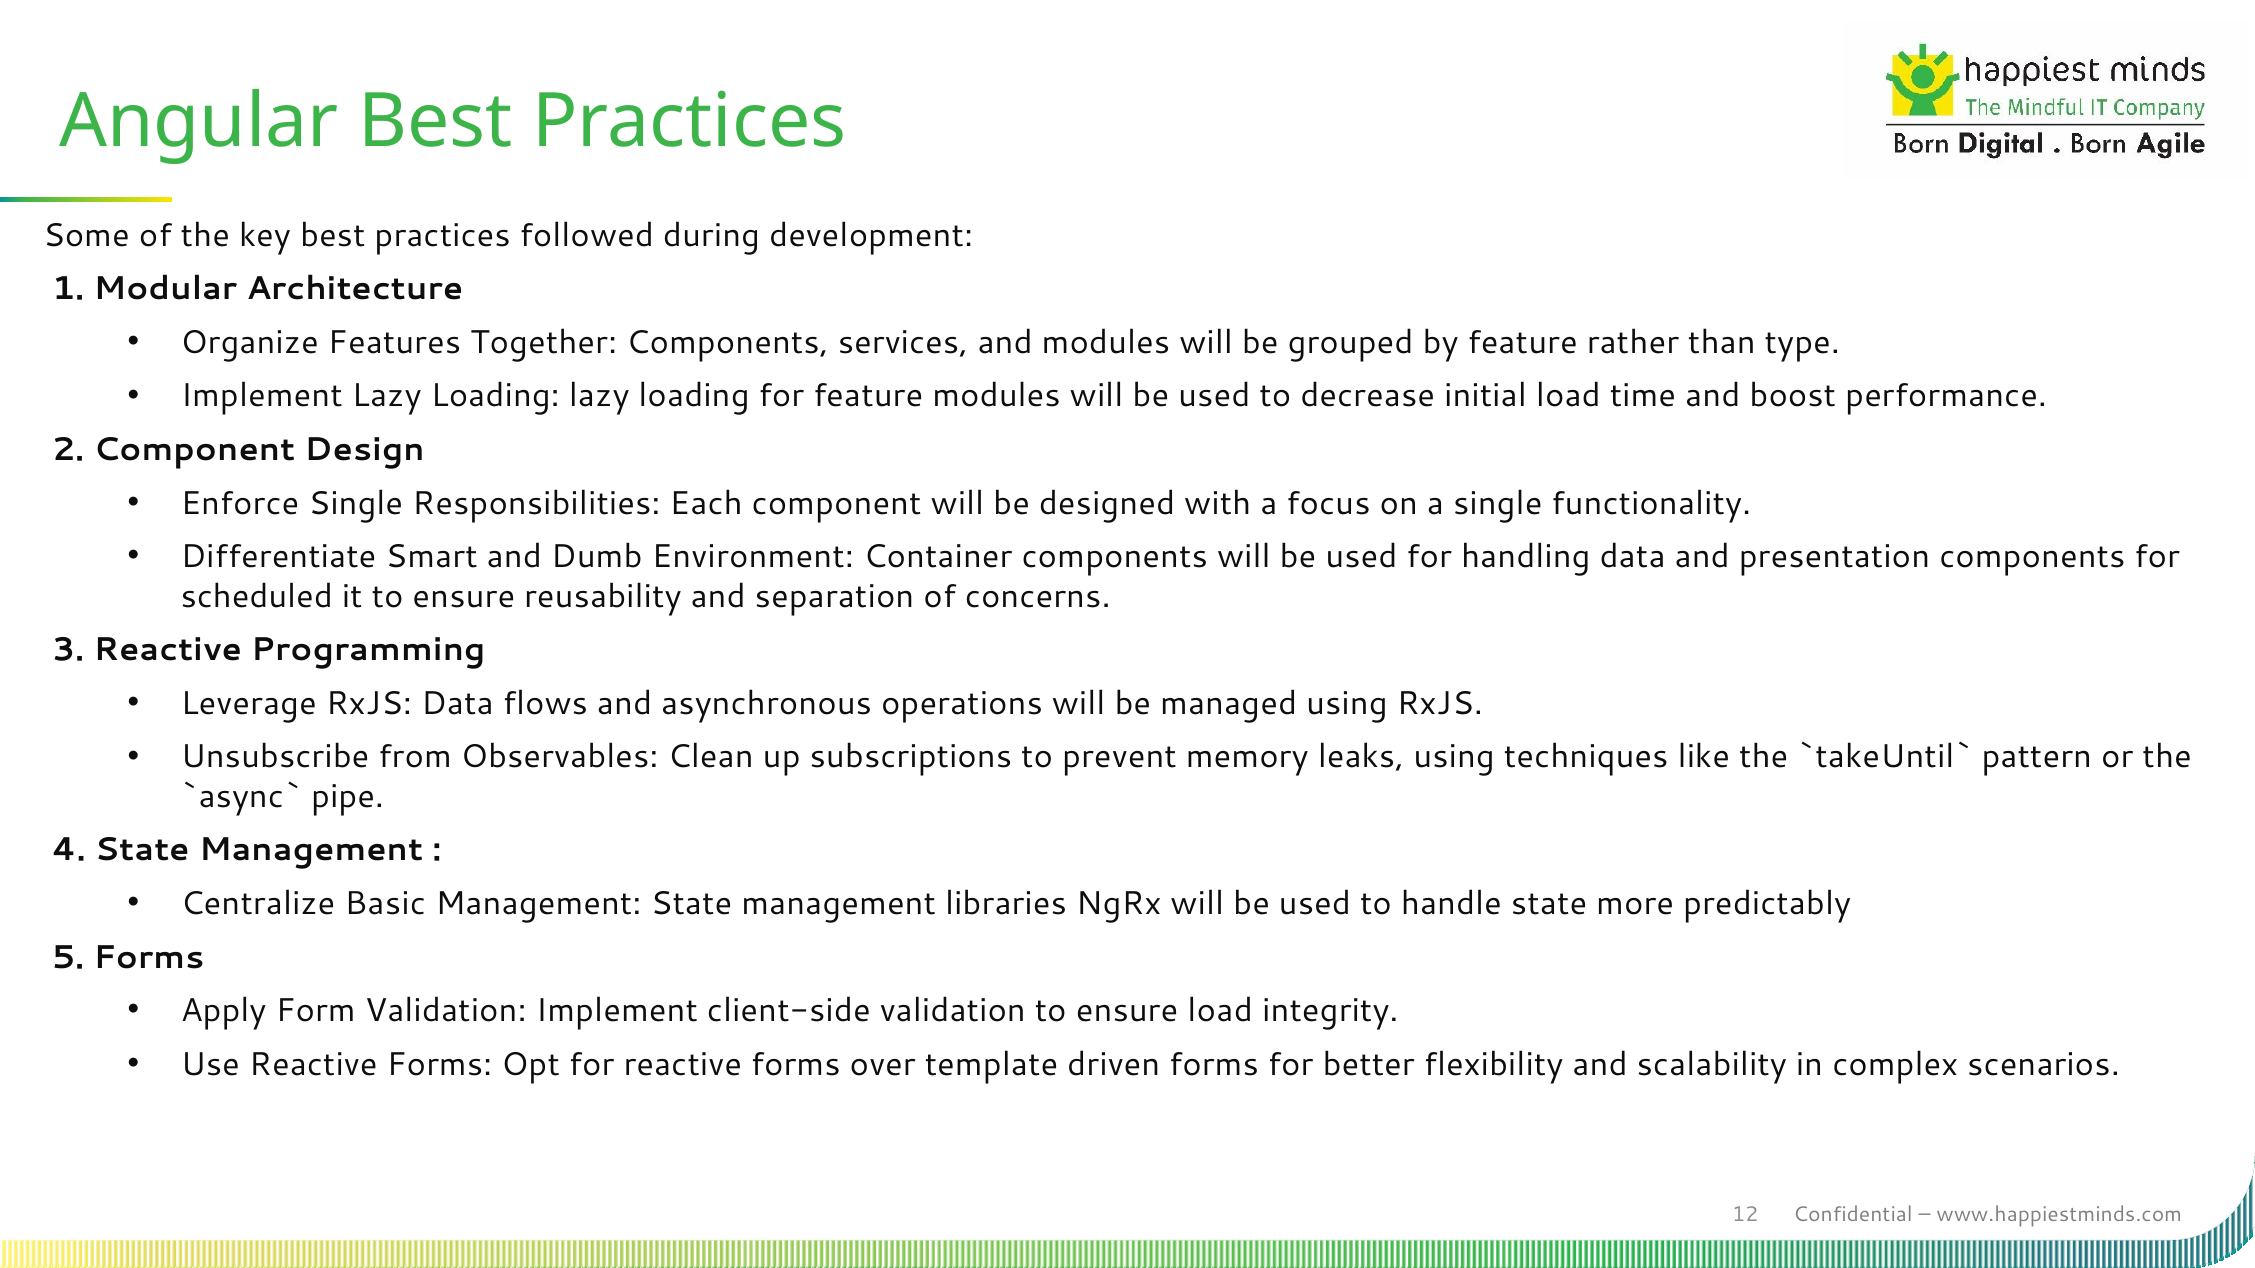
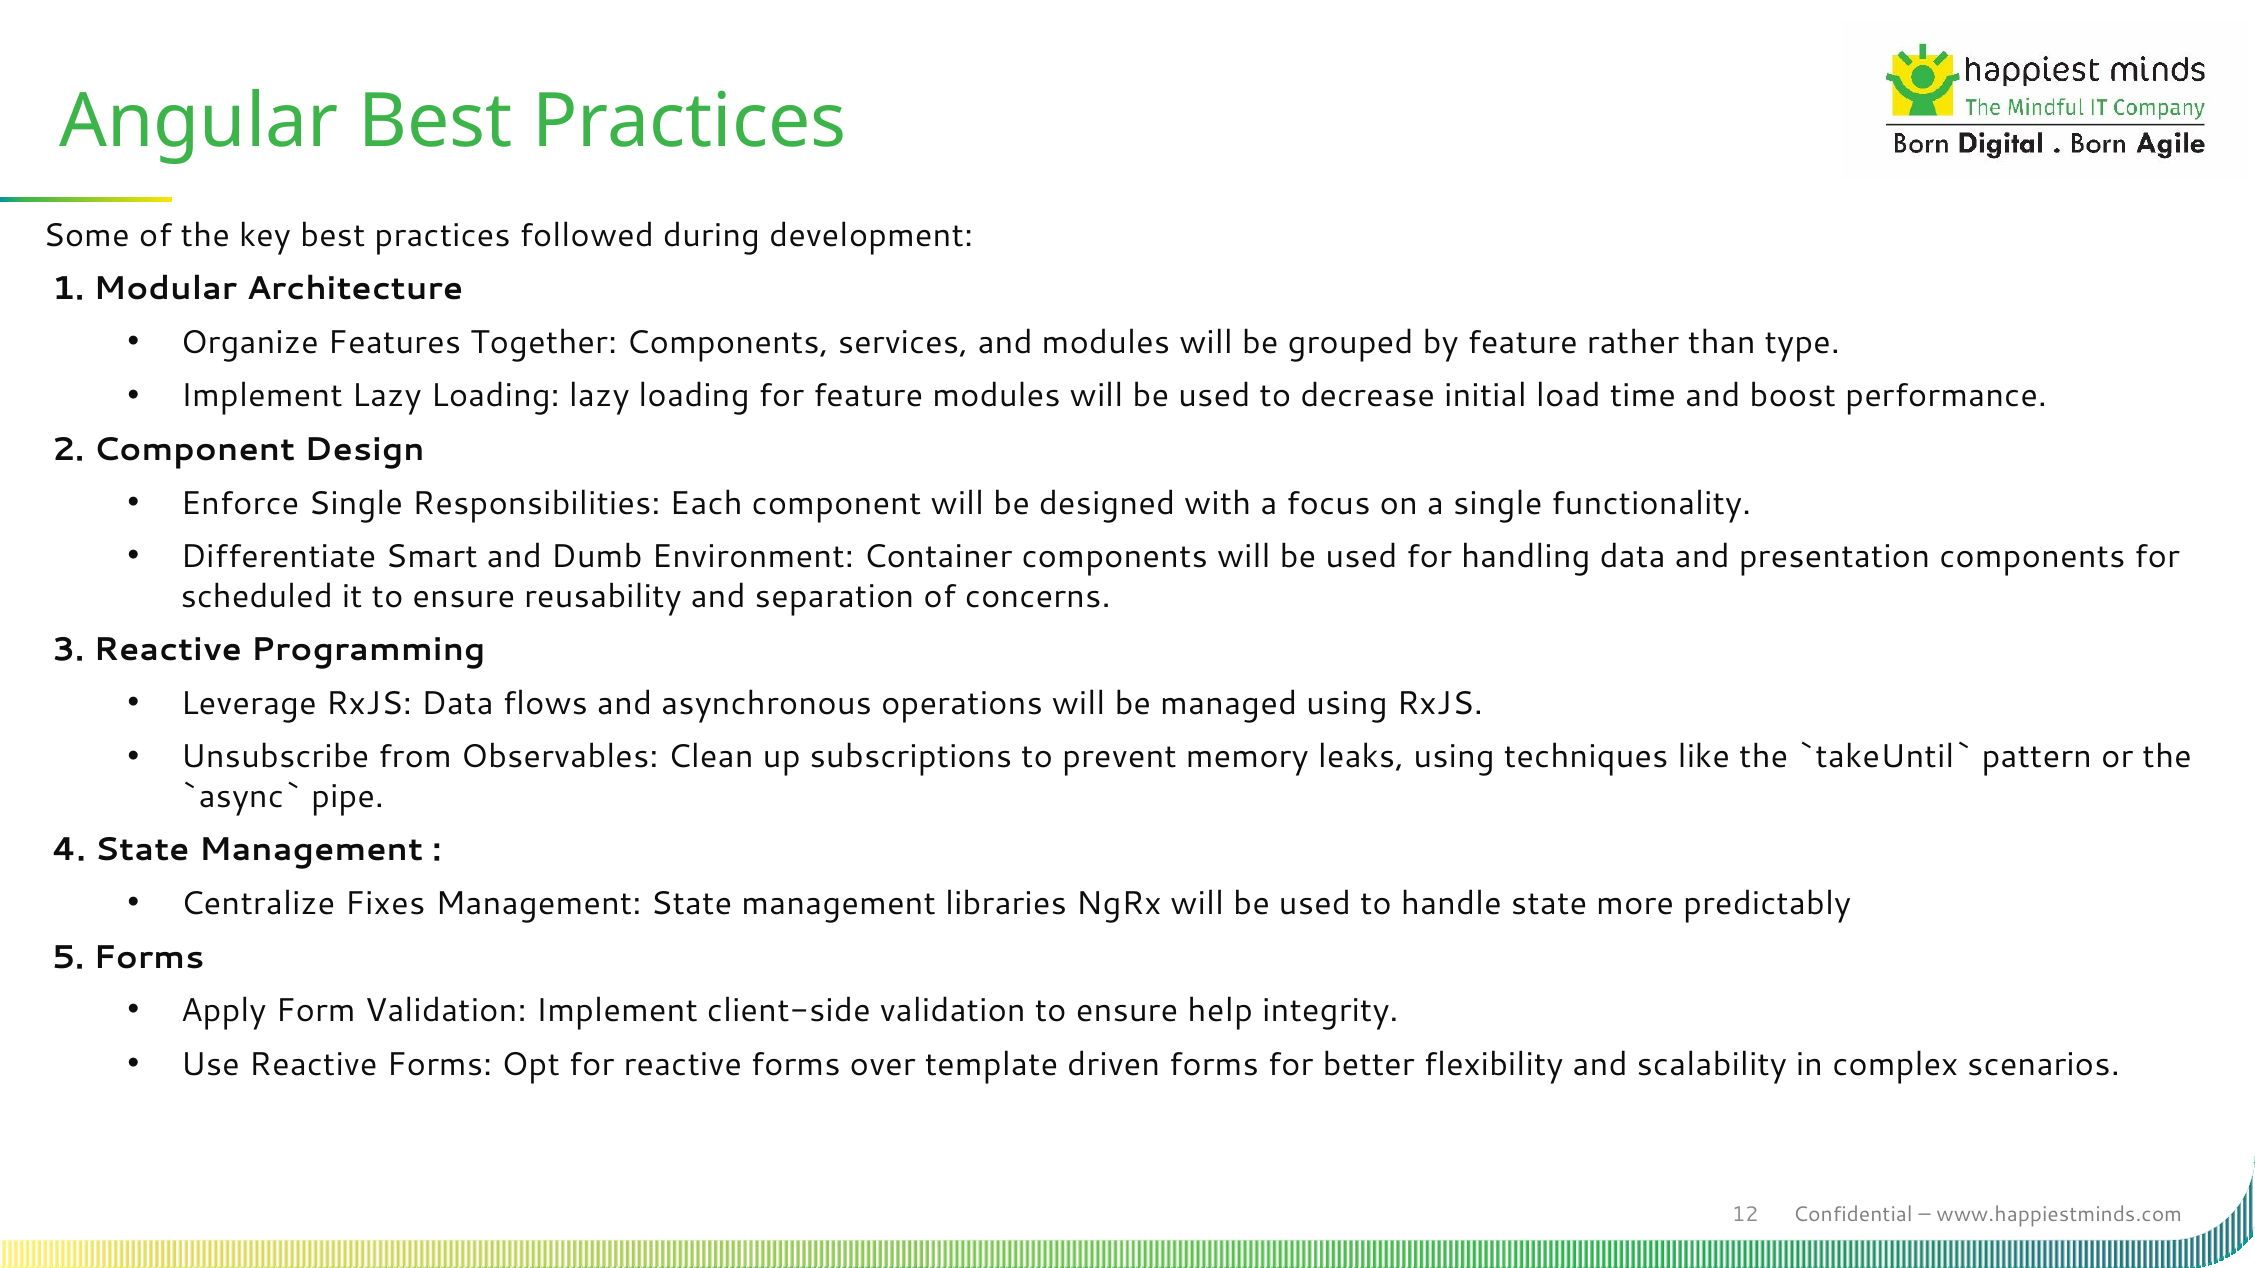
Basic: Basic -> Fixes (385, 904)
ensure load: load -> help (1220, 1011)
